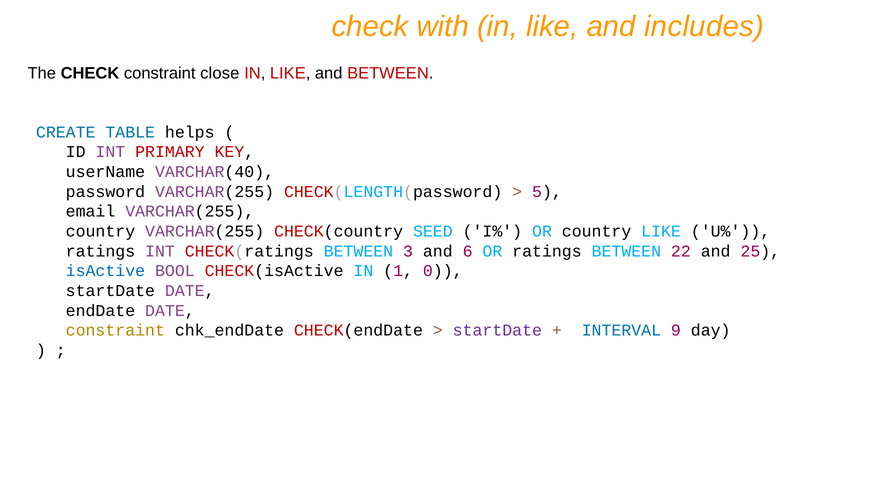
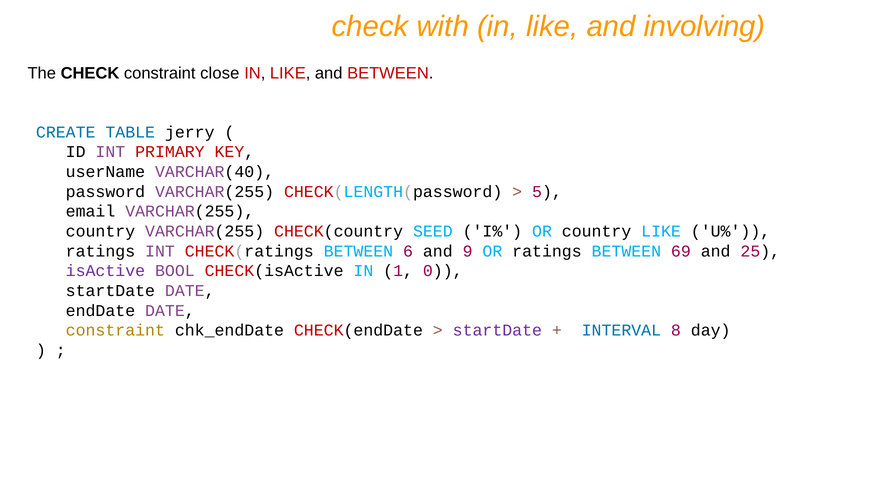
includes: includes -> involving (704, 26)
helps: helps -> jerry (190, 132)
3: 3 -> 6 (408, 251)
6: 6 -> 9 (468, 251)
22: 22 -> 69 (681, 251)
isActive colour: blue -> purple (105, 271)
9: 9 -> 8 (676, 331)
